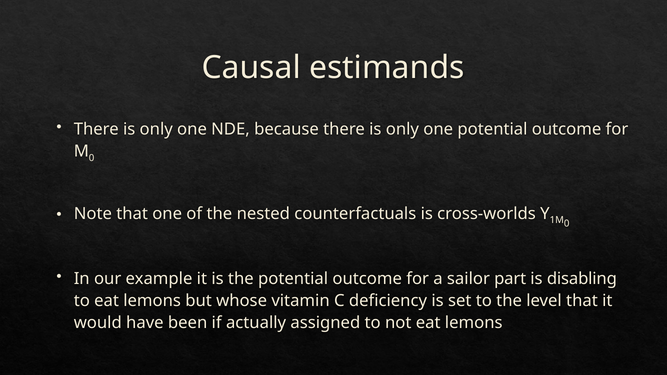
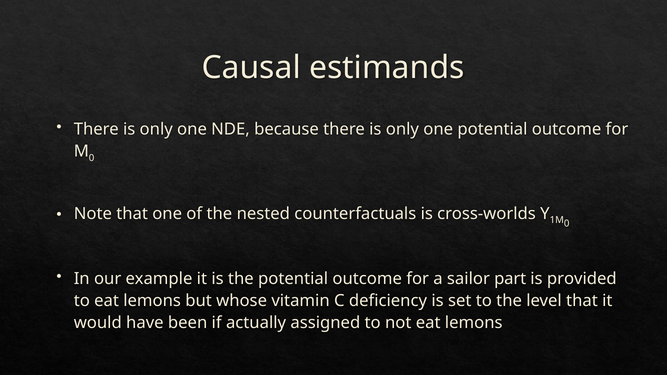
disabling: disabling -> provided (582, 279)
